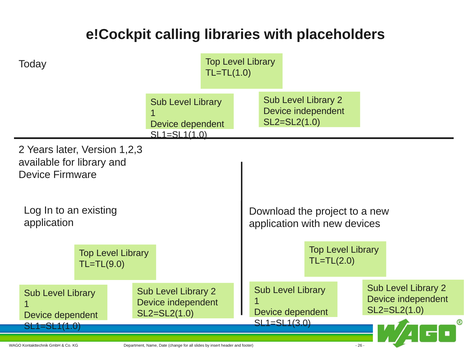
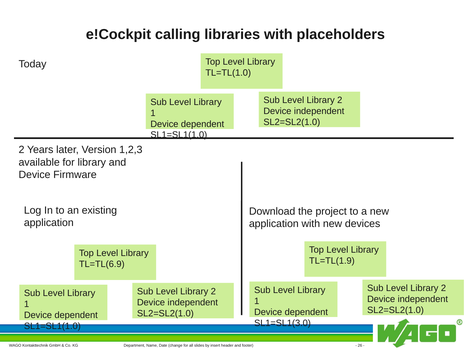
TL=TL(2.0: TL=TL(2.0 -> TL=TL(1.9 (332, 260)
TL=TL(9.0: TL=TL(9.0 -> TL=TL(6.9 (102, 264)
